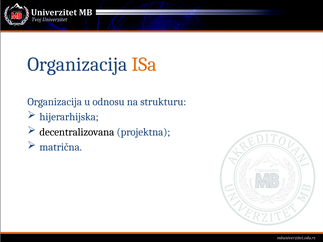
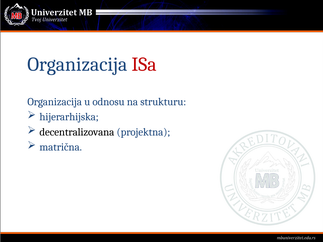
ISa colour: orange -> red (144, 65)
